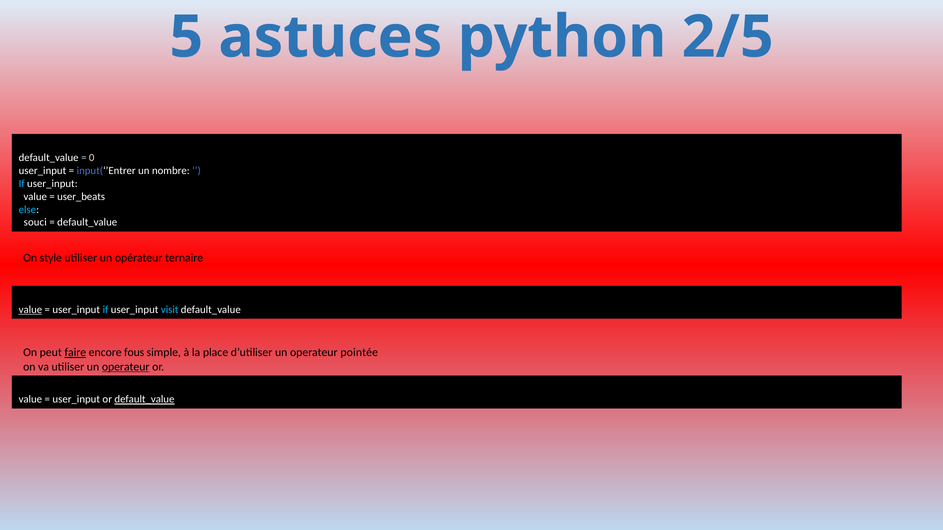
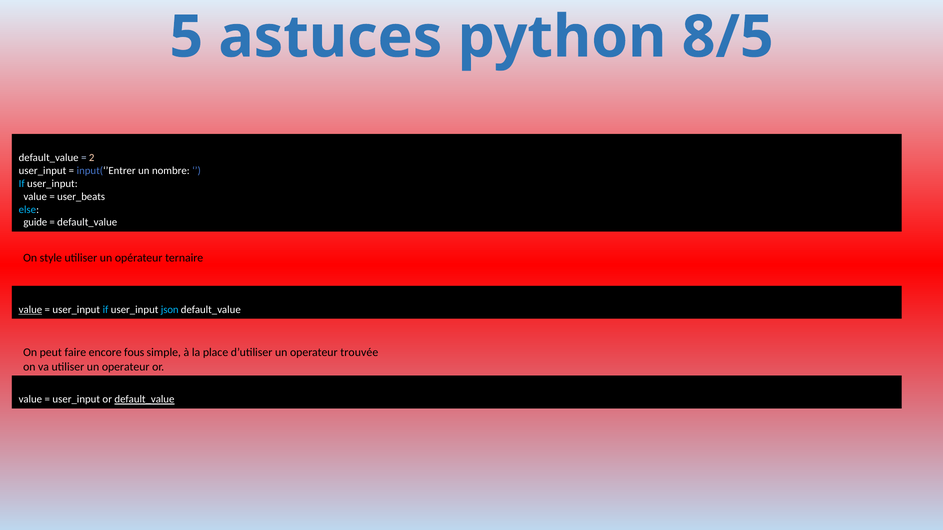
2/5: 2/5 -> 8/5 (728, 37)
0: 0 -> 2 (92, 158)
souci: souci -> guide (35, 223)
visit: visit -> json (170, 310)
faire underline: present -> none (75, 353)
pointée: pointée -> trouvée (359, 353)
operateur underline: present -> none (126, 367)
